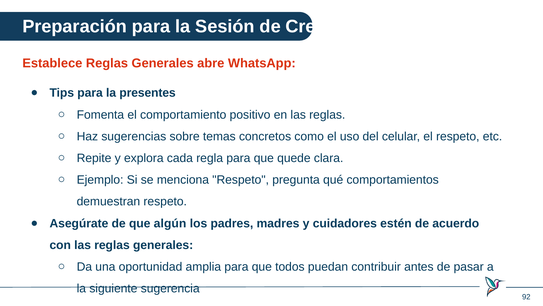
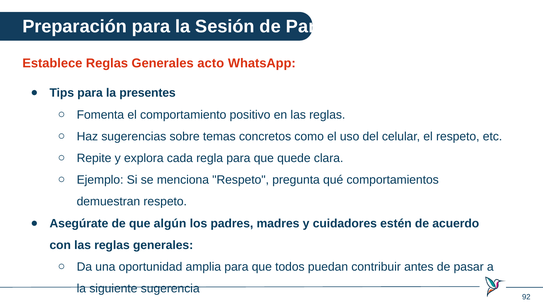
de Creo: Creo -> Para (306, 27)
abre: abre -> acto (211, 63)
